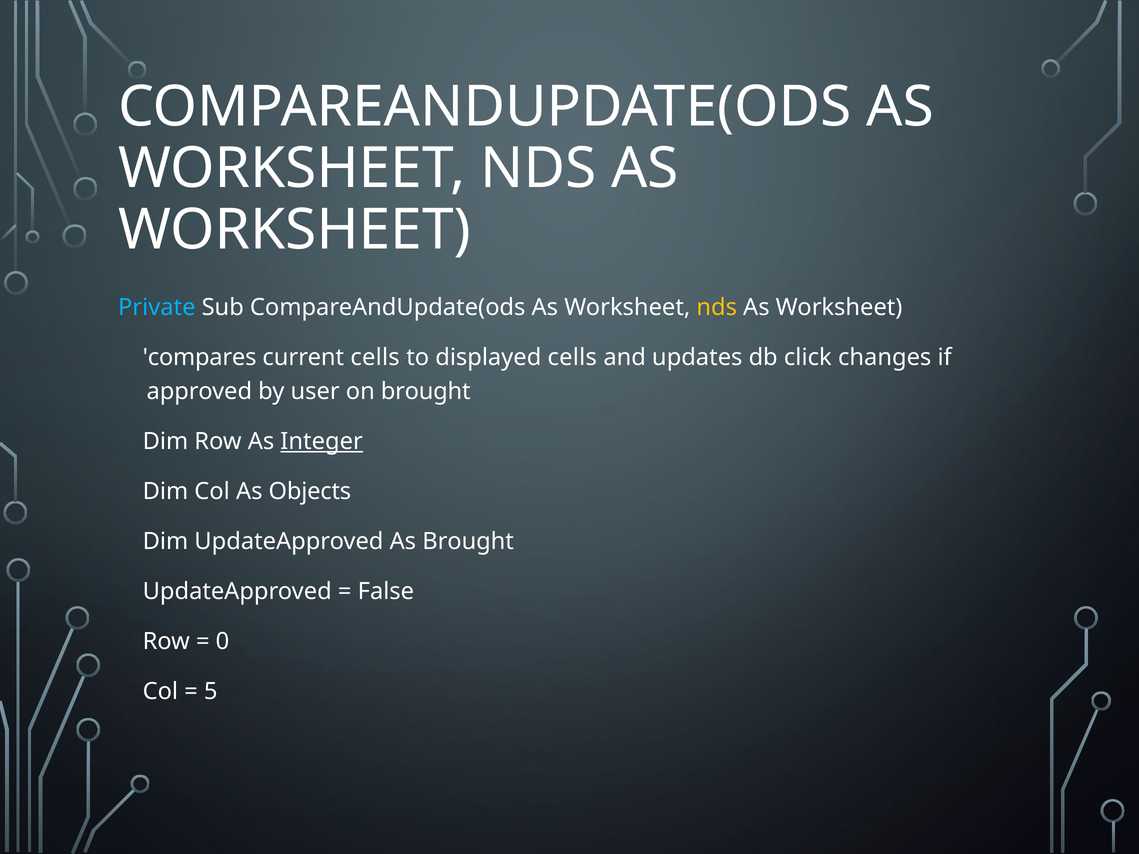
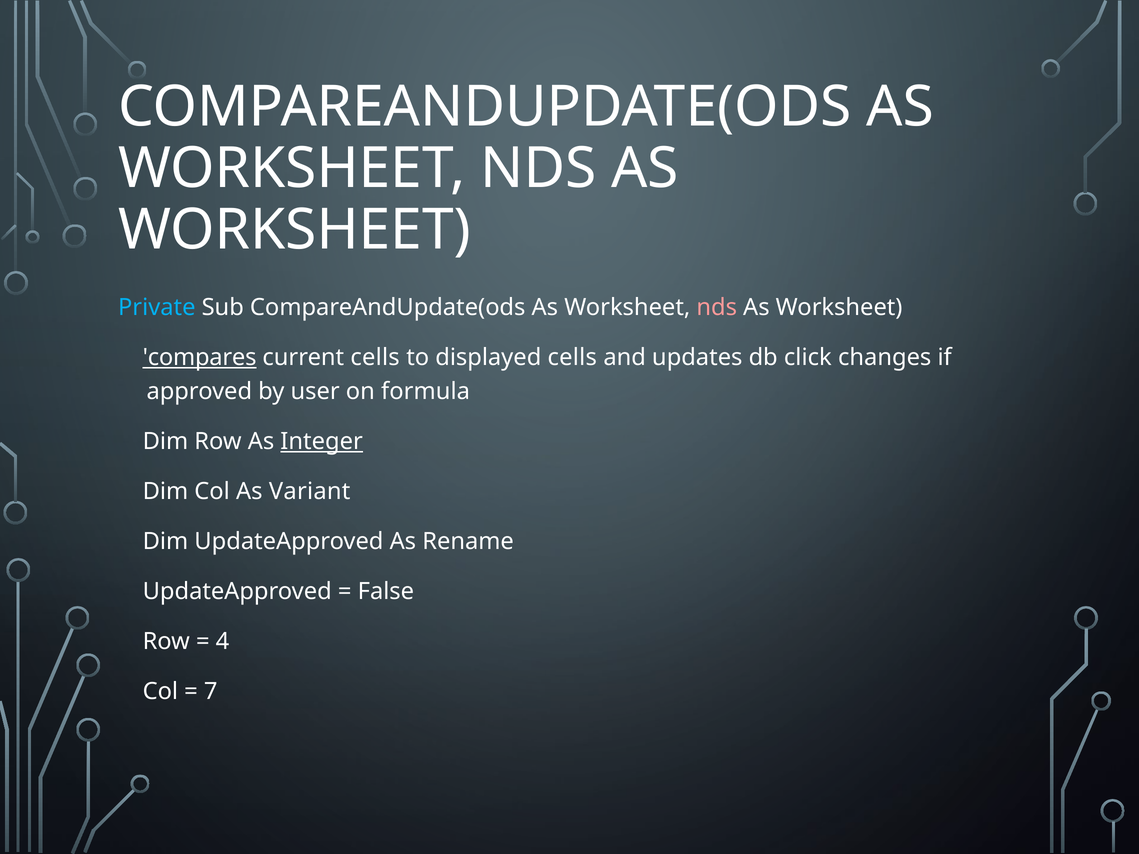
nds colour: yellow -> pink (717, 308)
compares underline: none -> present (200, 358)
on brought: brought -> formula (426, 392)
Objects: Objects -> Variant (310, 492)
As Brought: Brought -> Rename (468, 542)
0: 0 -> 4 (222, 642)
5: 5 -> 7 (211, 692)
